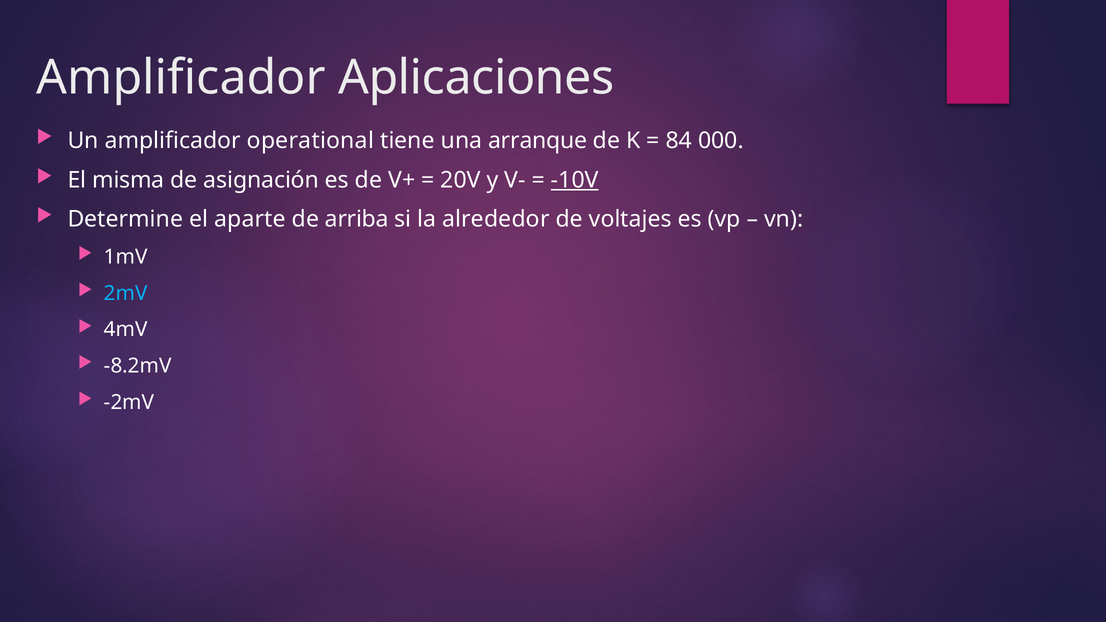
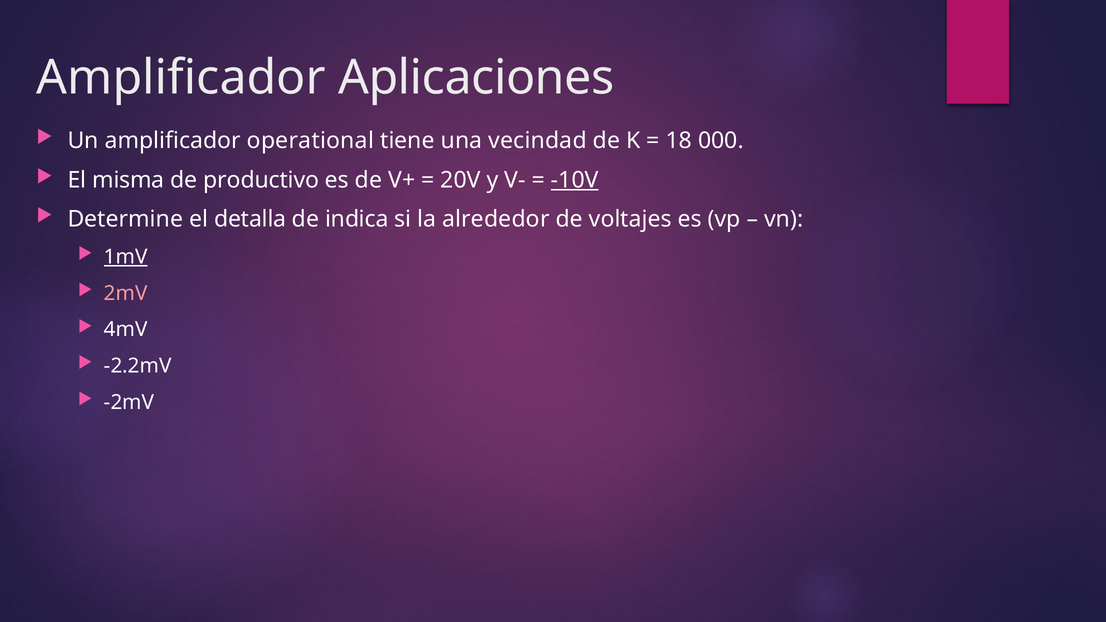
arranque: arranque -> vecindad (538, 141)
84: 84 -> 18 (679, 141)
asignación: asignación -> productivo (261, 180)
aparte: aparte -> detalla (250, 219)
arriba: arriba -> indica (357, 219)
1mV underline: none -> present (126, 257)
2mV colour: light blue -> pink (126, 293)
-8.2mV: -8.2mV -> -2.2mV (138, 366)
